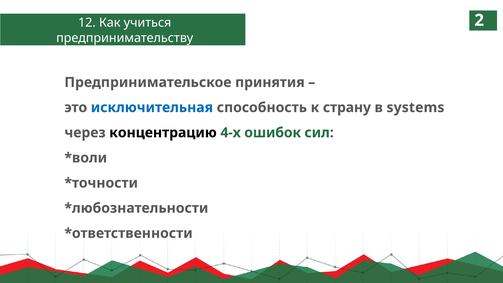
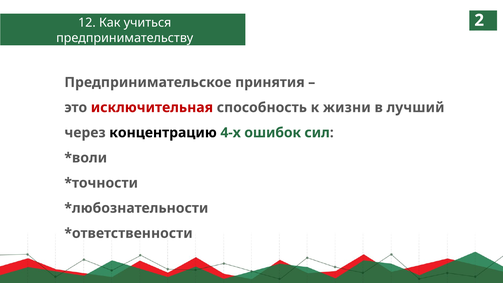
исключительная colour: blue -> red (152, 107)
страну: страну -> жизни (347, 107)
systems: systems -> лучший (416, 107)
